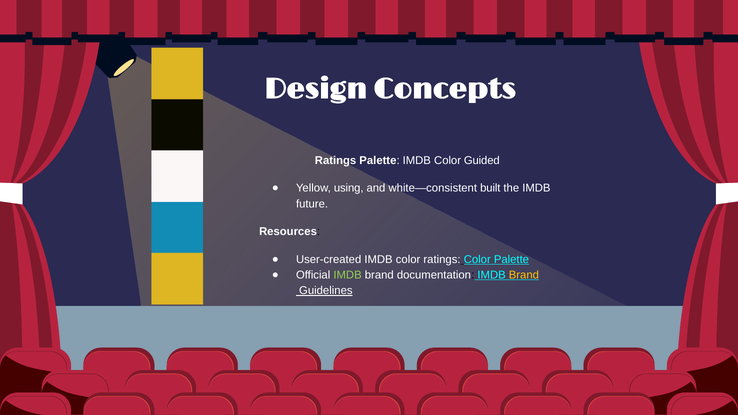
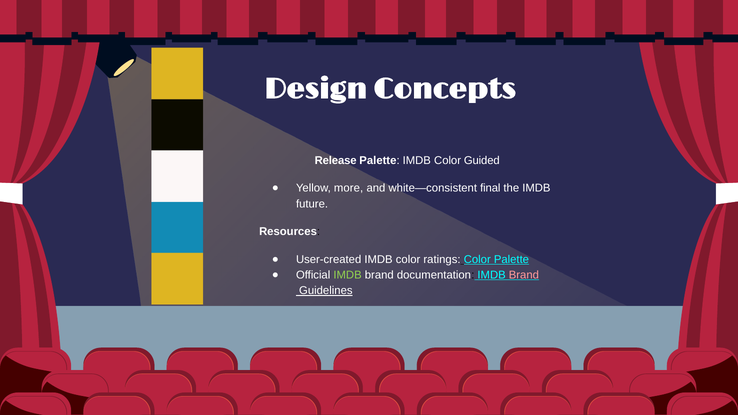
Ratings: Ratings -> Release (336, 160)
using: using -> more (349, 188)
built: built -> final (490, 188)
Brand colour: yellow -> pink (524, 275)
